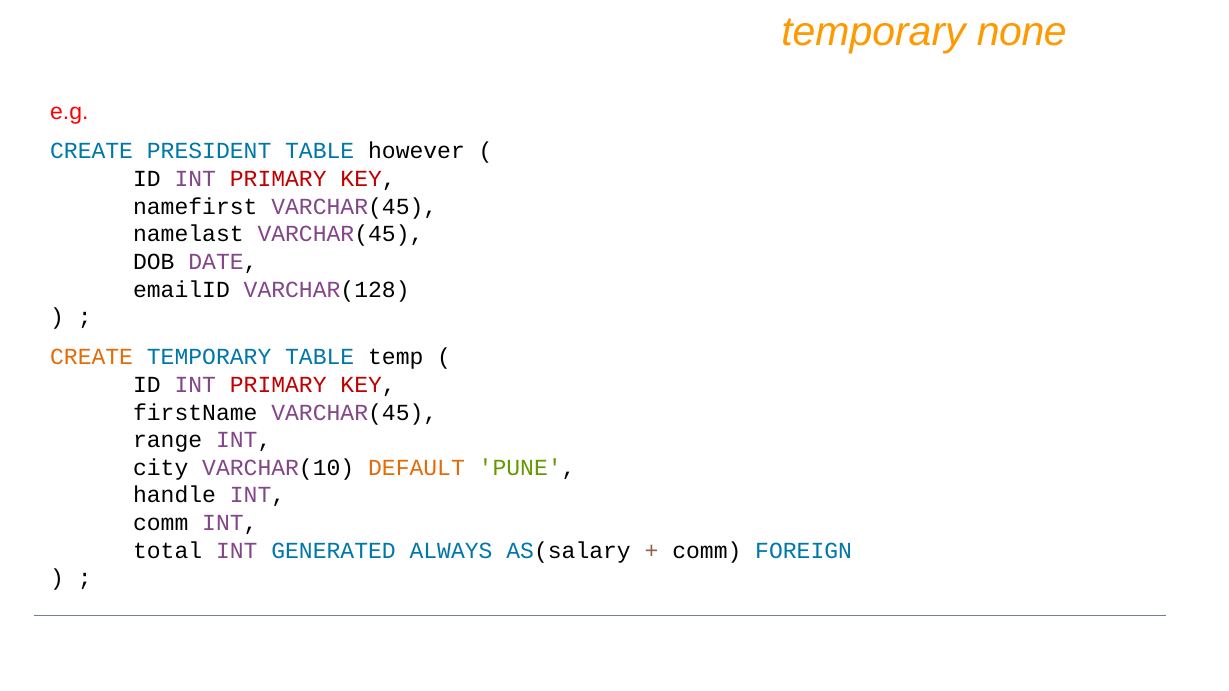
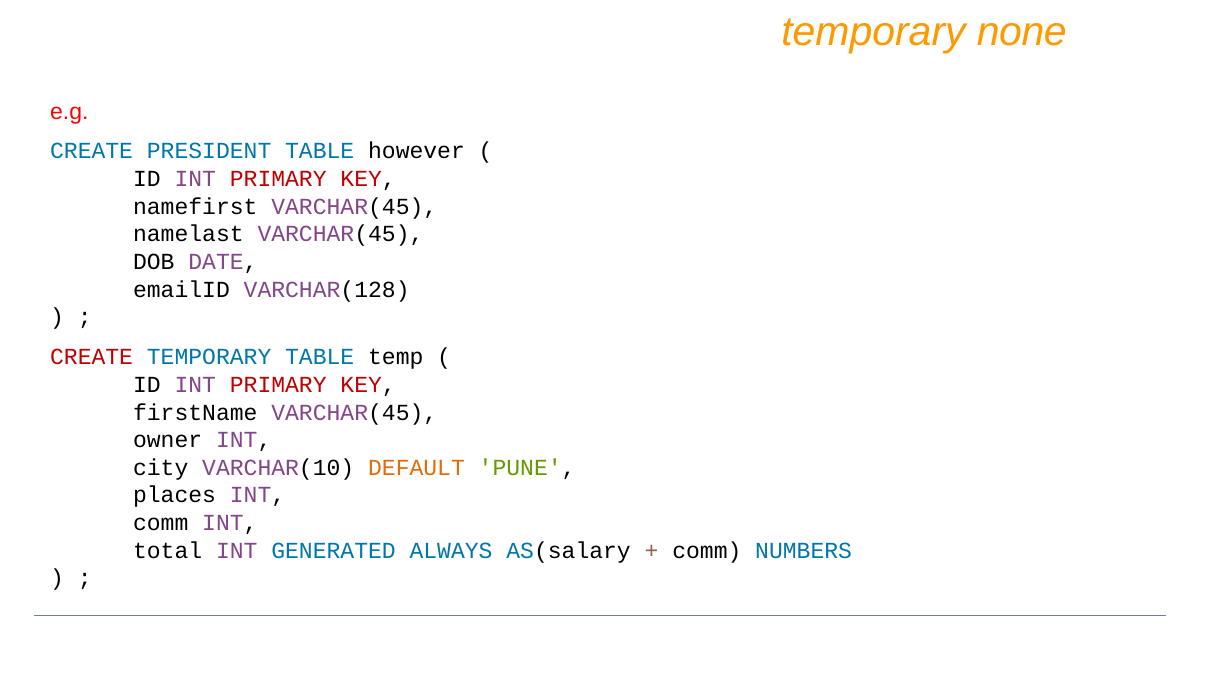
CREATE colour: orange -> red (92, 357)
range: range -> owner (168, 440)
handle: handle -> places (175, 496)
FOREIGN: FOREIGN -> NUMBERS (804, 551)
